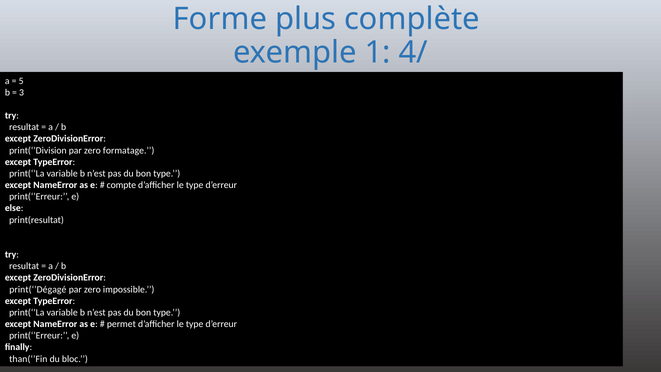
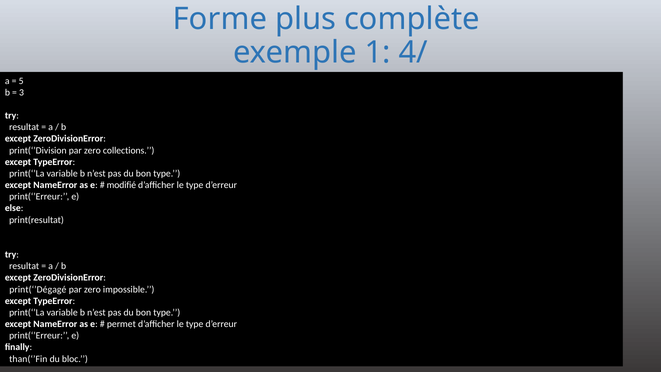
formatage: formatage -> collections (129, 150)
compte: compte -> modifié (121, 185)
